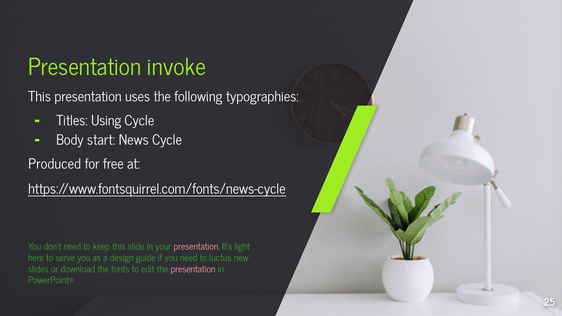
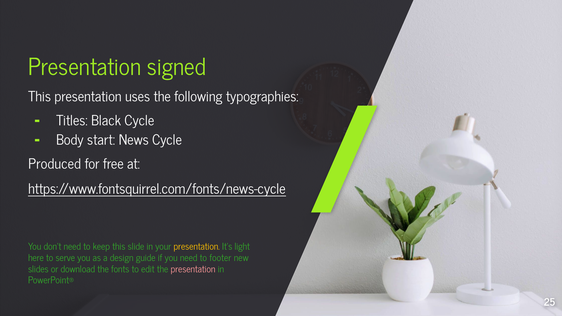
invoke: invoke -> signed (177, 67)
Using: Using -> Black (106, 121)
presentation colour: pink -> yellow (197, 247)
luctus: luctus -> footer (220, 258)
